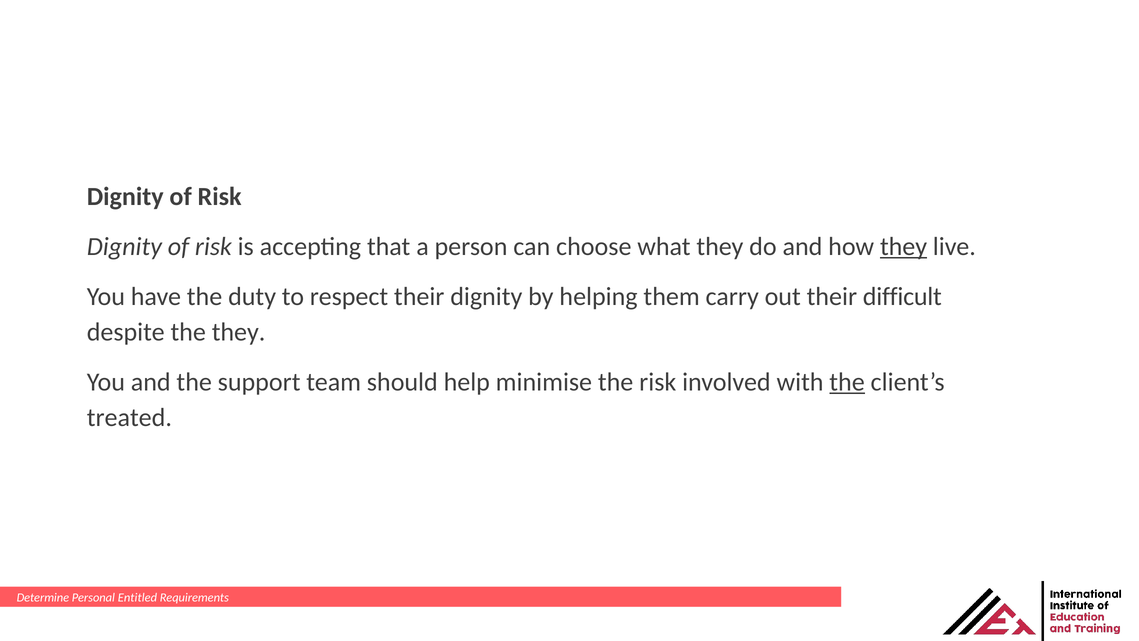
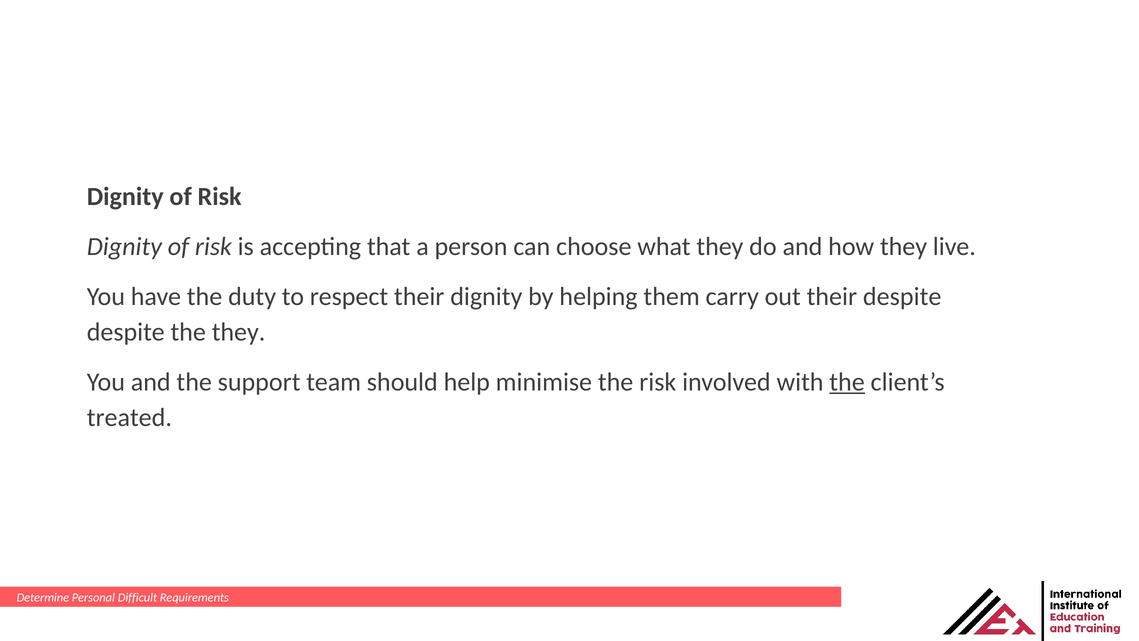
they underline: present -> none (904, 247)
their difficult: difficult -> despite (902, 296)
Entitled: Entitled -> Difficult (137, 597)
